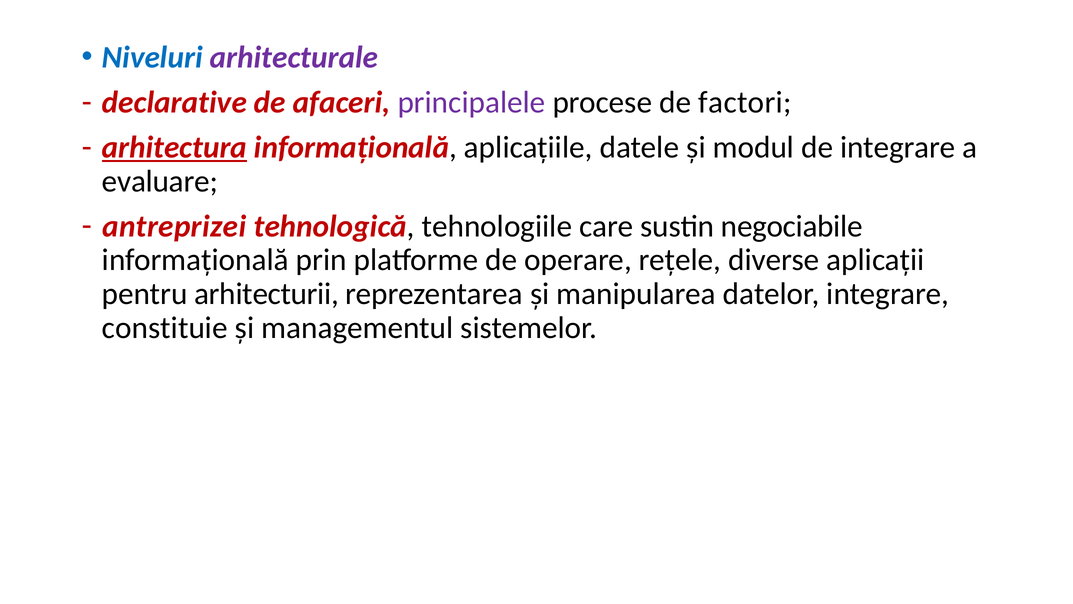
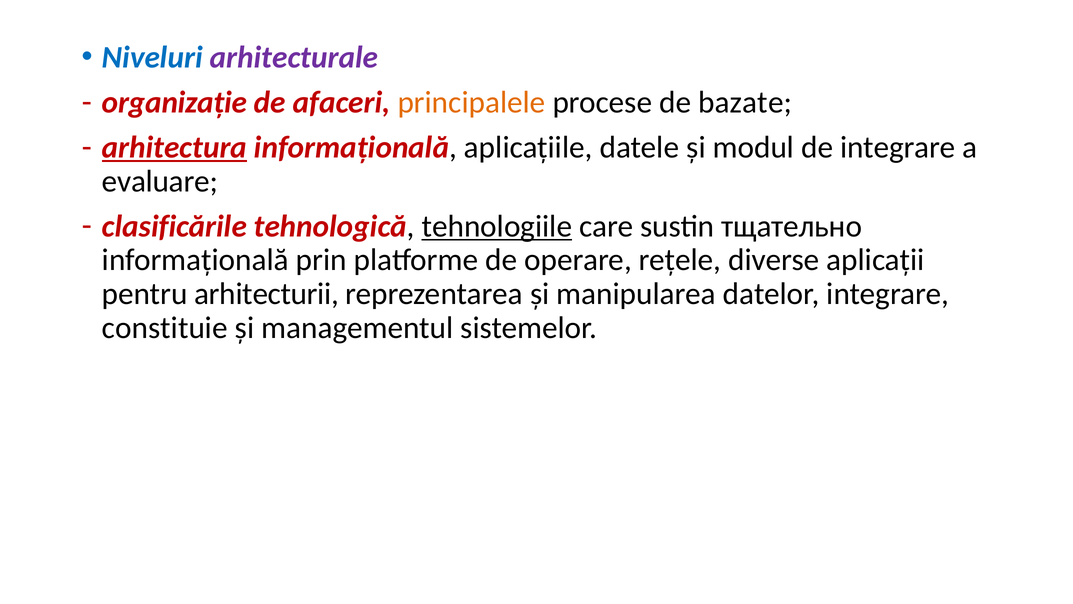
declarative: declarative -> organizație (175, 102)
principalele colour: purple -> orange (472, 102)
factori: factori -> bazate (745, 102)
antreprizei: antreprizei -> clasificările (174, 226)
tehnologiile underline: none -> present (497, 226)
negociabile: negociabile -> тщательно (792, 226)
